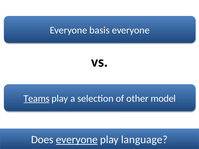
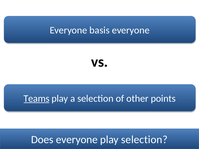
model: model -> points (163, 99)
everyone underline: present -> none (77, 140)
play language: language -> selection (144, 140)
